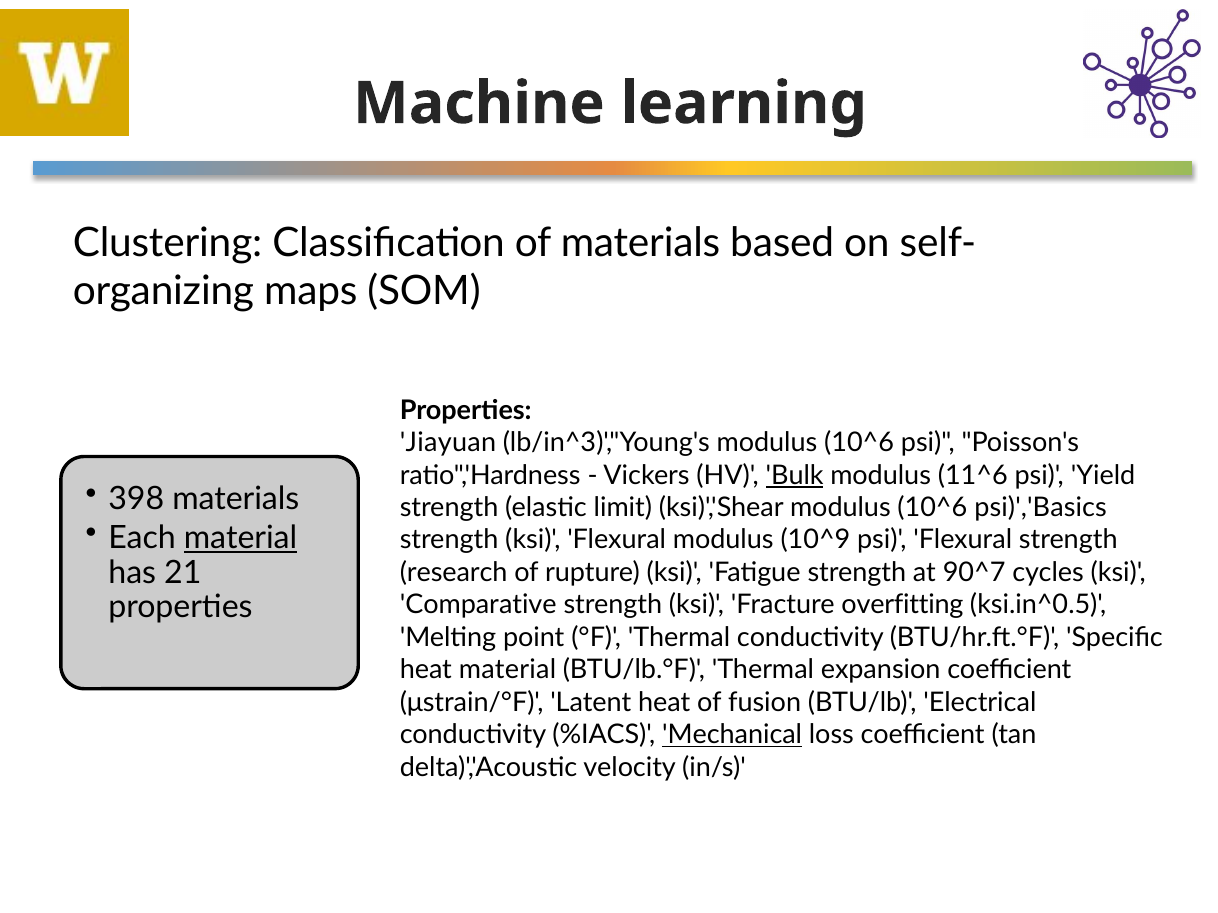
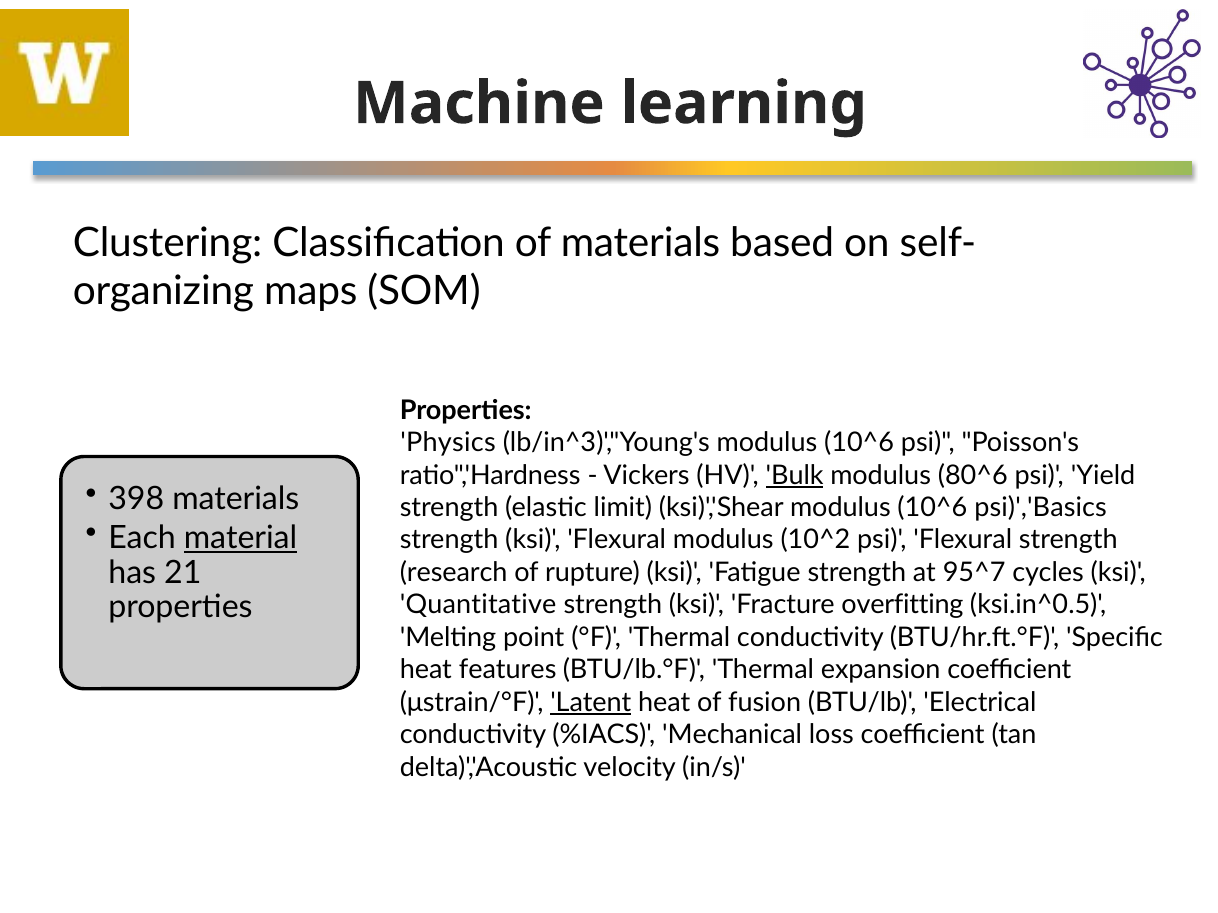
Jiayuan: Jiayuan -> Physics (448, 443)
11^6: 11^6 -> 80^6 (973, 475)
10^9: 10^9 -> 10^2 (815, 540)
90^7: 90^7 -> 95^7 (974, 573)
Comparative: Comparative -> Quantitative (478, 605)
heat material: material -> features (508, 670)
Latent underline: none -> present (591, 703)
Mechanical underline: present -> none (732, 735)
